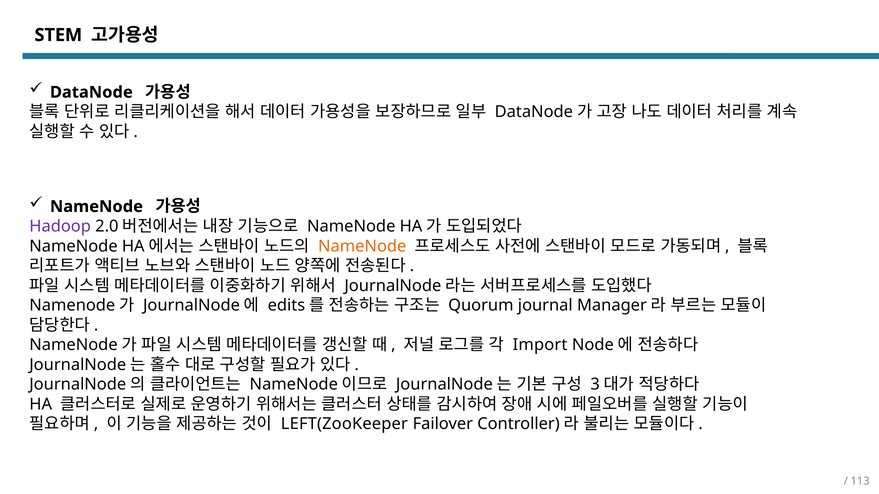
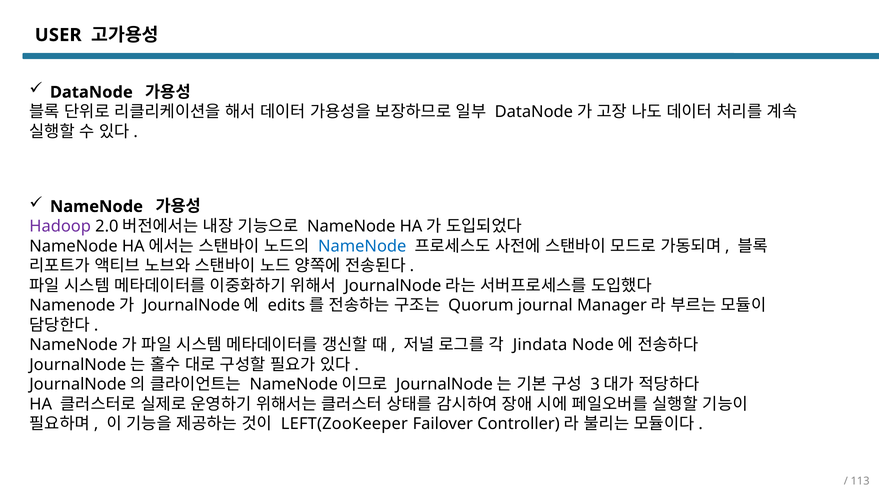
STEM: STEM -> USER (58, 35)
NameNode colour: orange -> blue (362, 246)
Import: Import -> Jindata (540, 345)
